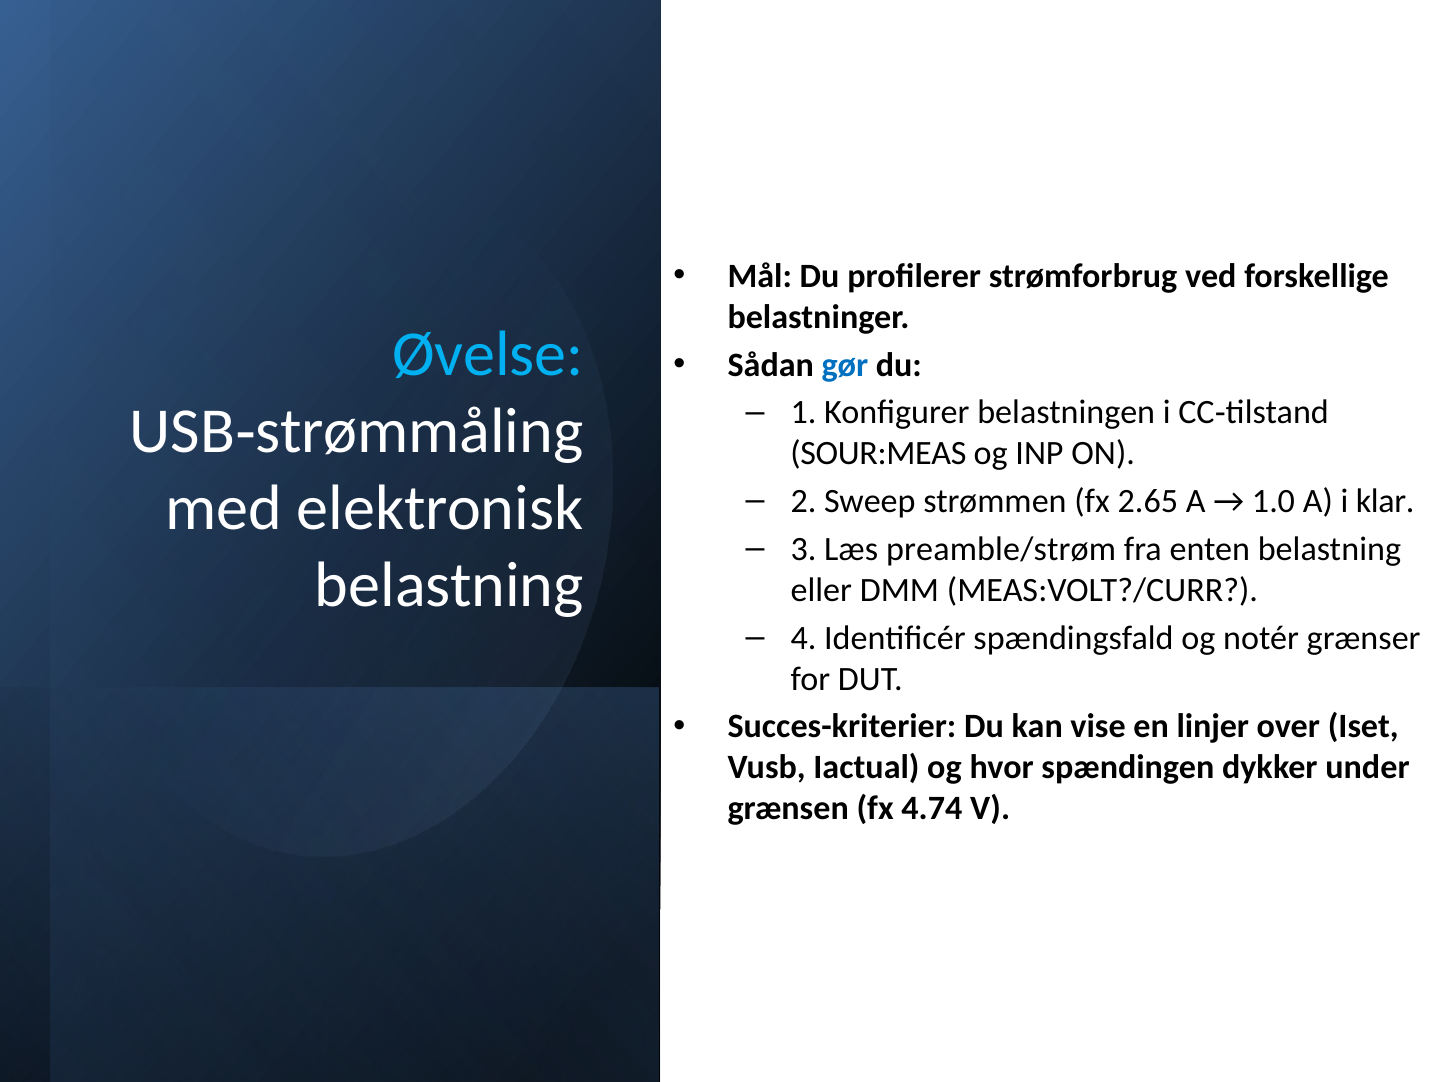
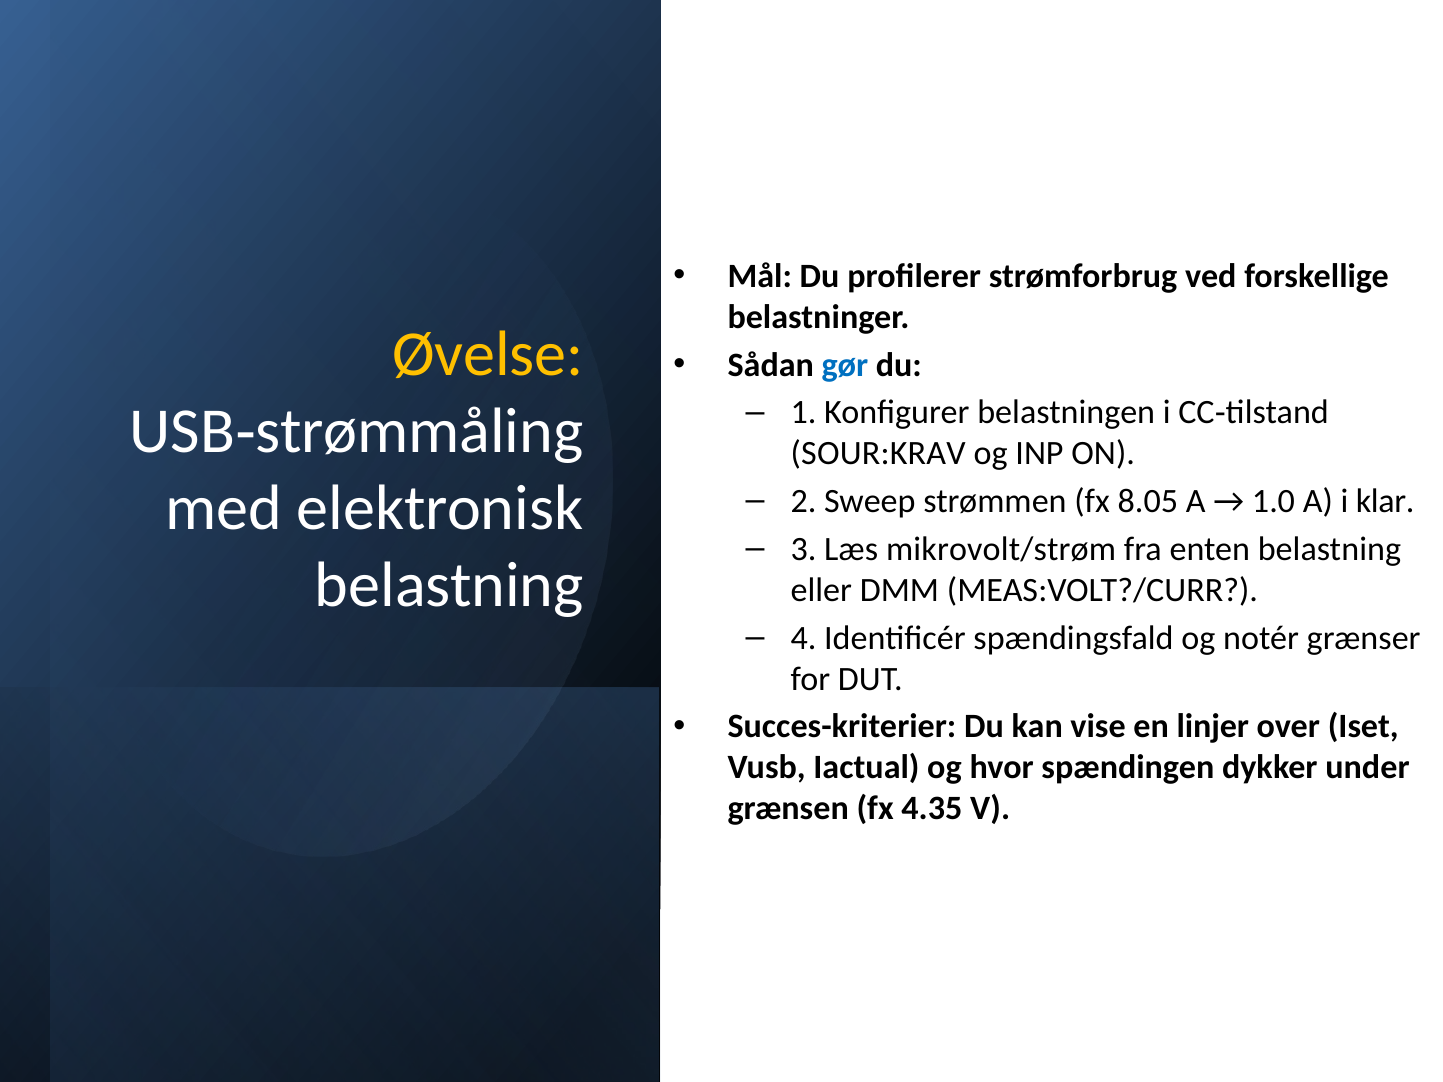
Øvelse colour: light blue -> yellow (488, 355)
SOUR:MEAS: SOUR:MEAS -> SOUR:KRAV (878, 454)
2.65: 2.65 -> 8.05 (1148, 502)
preamble/strøm: preamble/strøm -> mikrovolt/strøm (1001, 549)
4.74: 4.74 -> 4.35 (932, 809)
